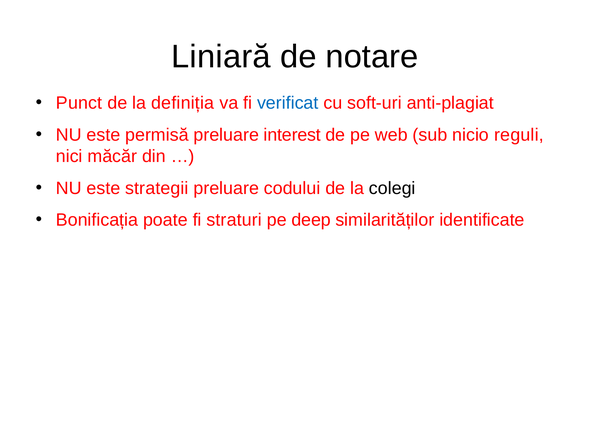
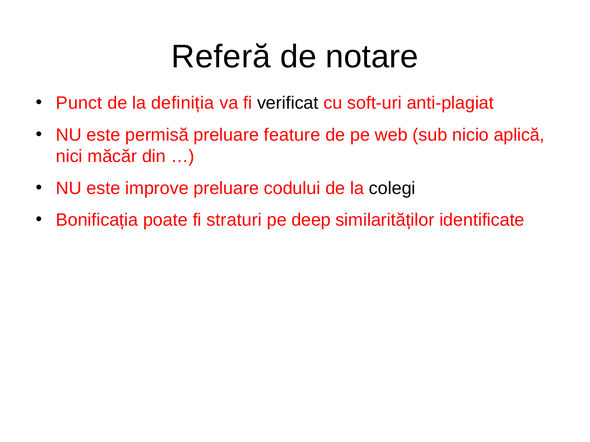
Liniară: Liniară -> Referă (221, 57)
verificat colour: blue -> black (288, 103)
interest: interest -> feature (292, 135)
reguli: reguli -> aplică (519, 135)
strategii: strategii -> improve (157, 188)
